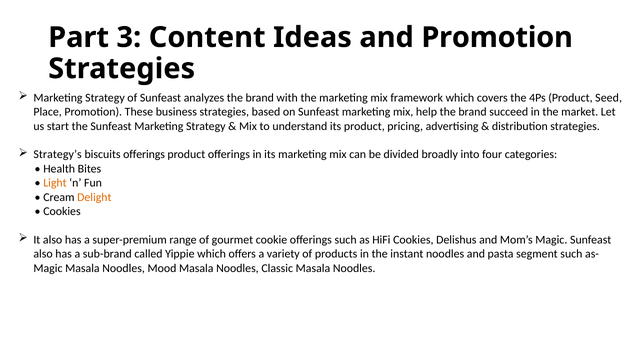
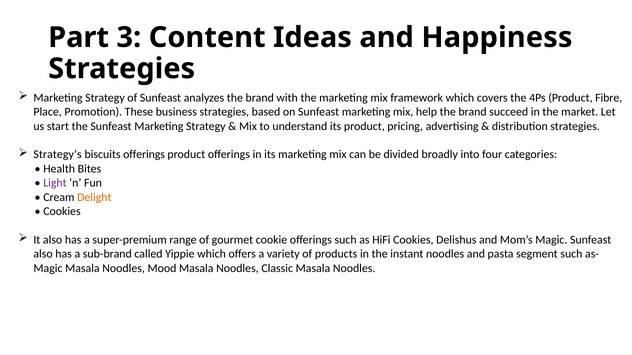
and Promotion: Promotion -> Happiness (497, 37)
Seed: Seed -> Fibre (609, 98)
Light colour: orange -> purple (55, 183)
